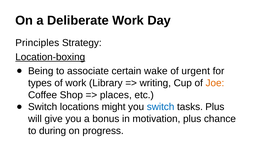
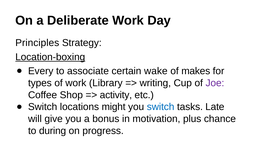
Being: Being -> Every (41, 71)
urgent: urgent -> makes (196, 71)
Joe colour: orange -> purple (215, 83)
places: places -> activity (116, 95)
tasks Plus: Plus -> Late (215, 106)
